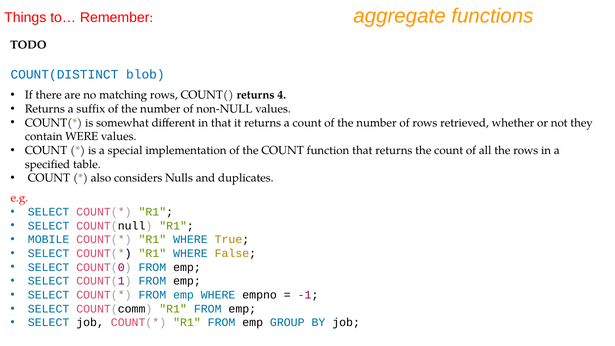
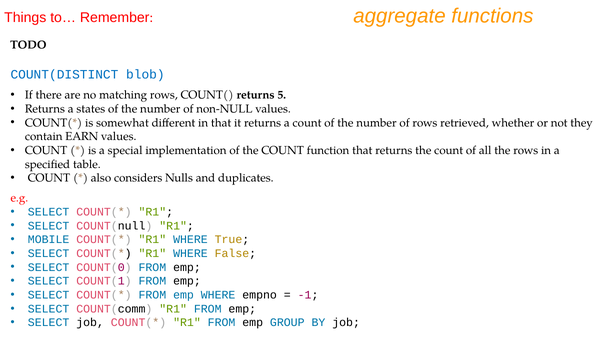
4: 4 -> 5 (282, 95)
suffix: suffix -> states (91, 109)
WERE: WERE -> EARN (82, 137)
